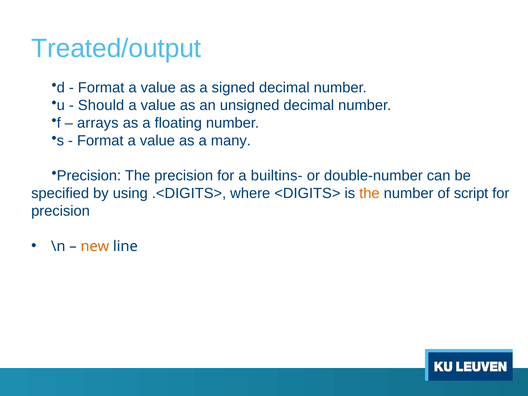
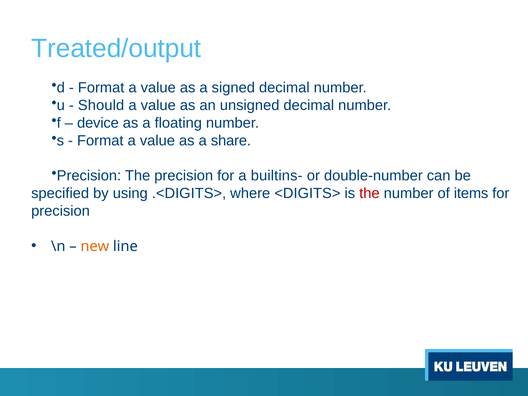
arrays: arrays -> device (98, 123)
many: many -> share (231, 141)
the colour: orange -> red (369, 193)
script: script -> items (471, 193)
